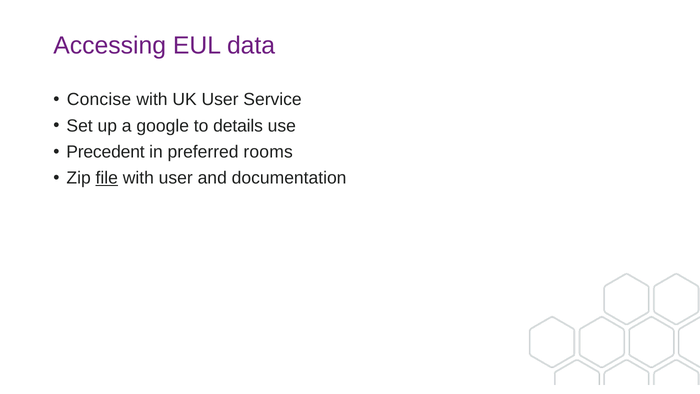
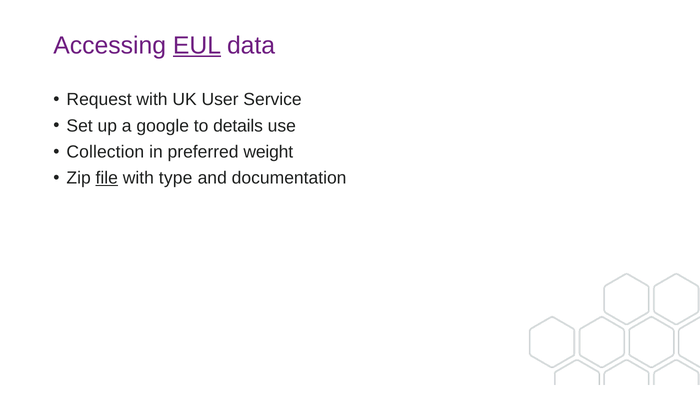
EUL underline: none -> present (197, 45)
Concise: Concise -> Request (99, 99)
Precedent: Precedent -> Collection (105, 152)
rooms: rooms -> weight (268, 152)
with user: user -> type (176, 178)
